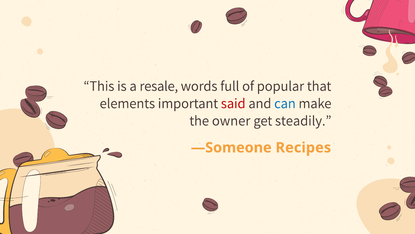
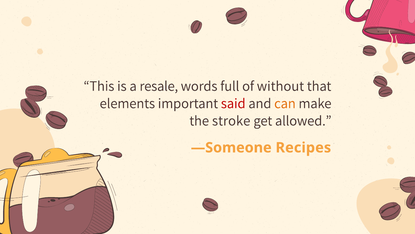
popular: popular -> without (280, 86)
can colour: blue -> orange (285, 103)
owner: owner -> stroke (231, 120)
steadily: steadily -> allowed (303, 120)
